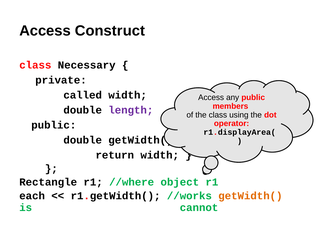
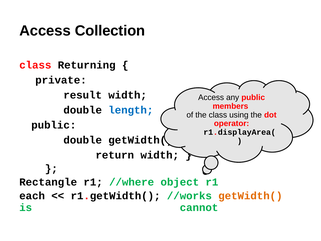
Construct: Construct -> Collection (110, 31)
Necessary: Necessary -> Returning (87, 65)
called: called -> result (83, 95)
length colour: purple -> blue (131, 110)
